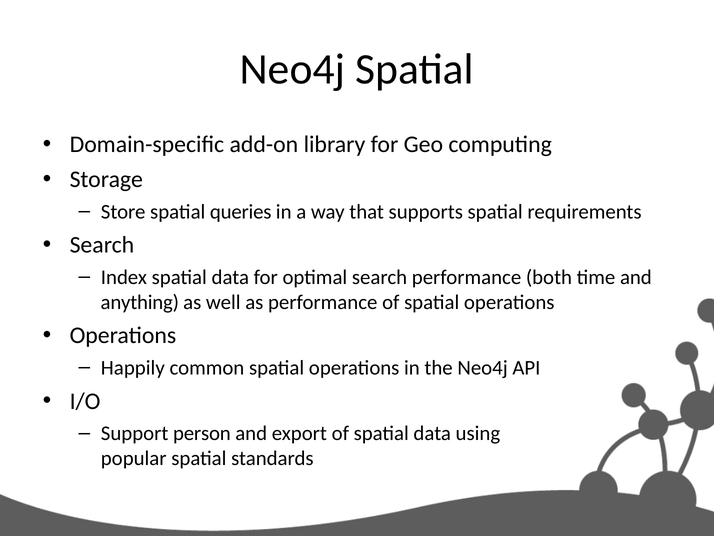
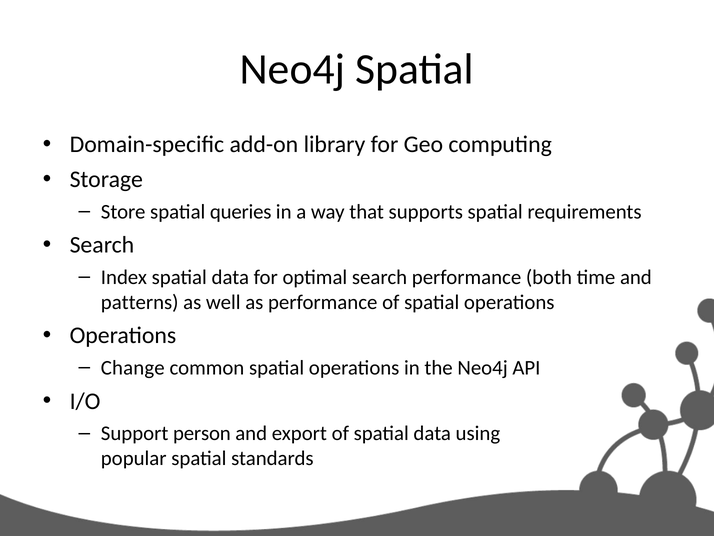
anything: anything -> patterns (140, 302)
Happily: Happily -> Change (133, 367)
